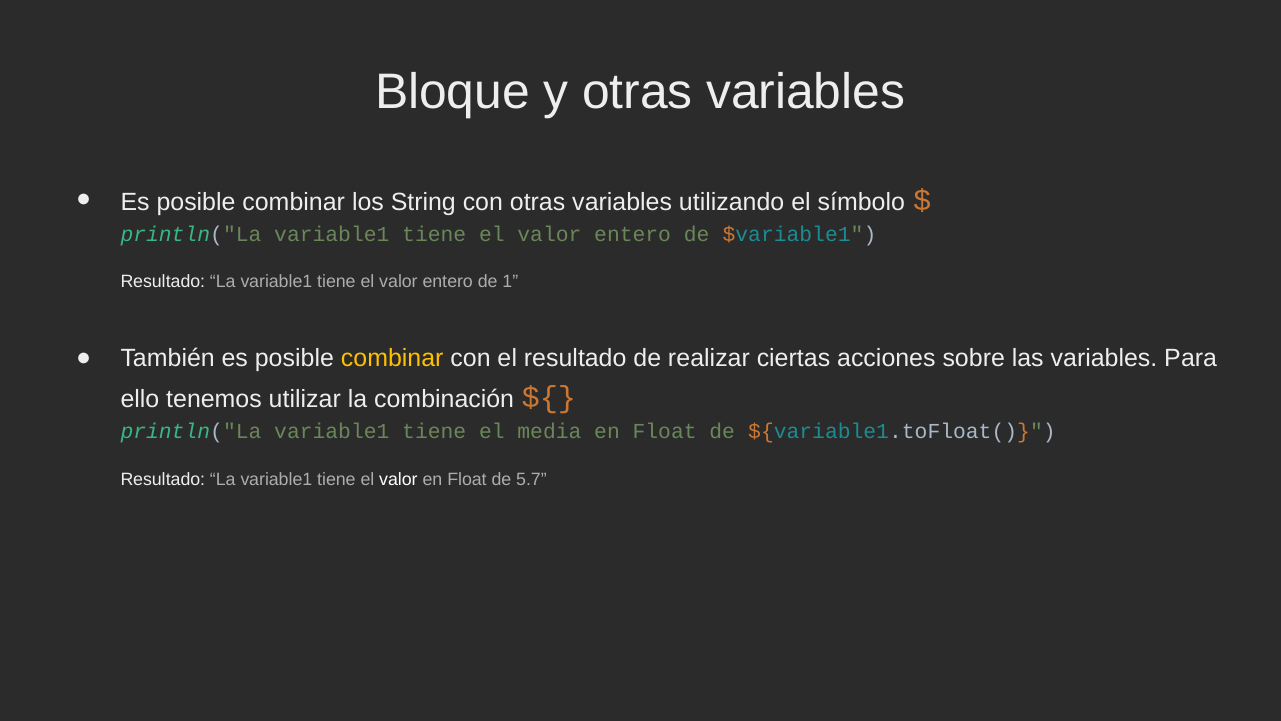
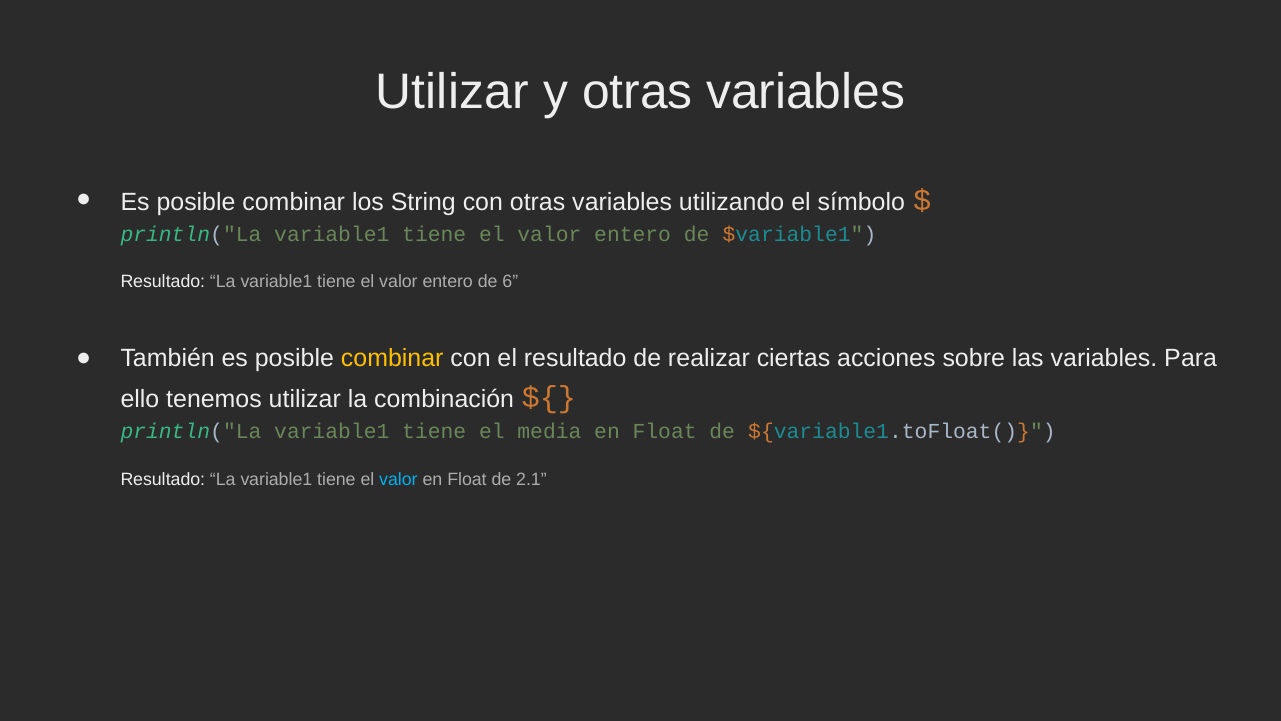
Bloque: Bloque -> Utilizar (452, 92)
1: 1 -> 6 (510, 282)
valor colour: white -> light blue (398, 479)
5.7: 5.7 -> 2.1 (531, 479)
